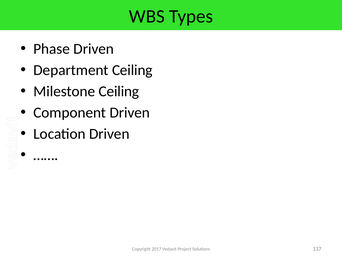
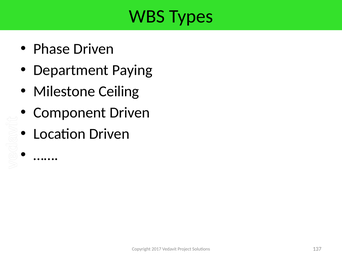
Department Ceiling: Ceiling -> Paying (132, 70)
